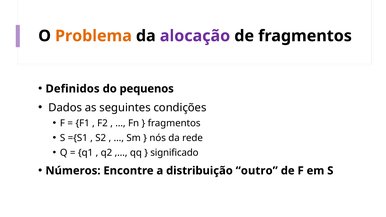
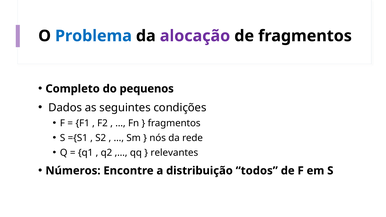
Problema colour: orange -> blue (93, 36)
Definidos: Definidos -> Completo (73, 89)
significado: significado -> relevantes (174, 153)
outro: outro -> todos (257, 171)
